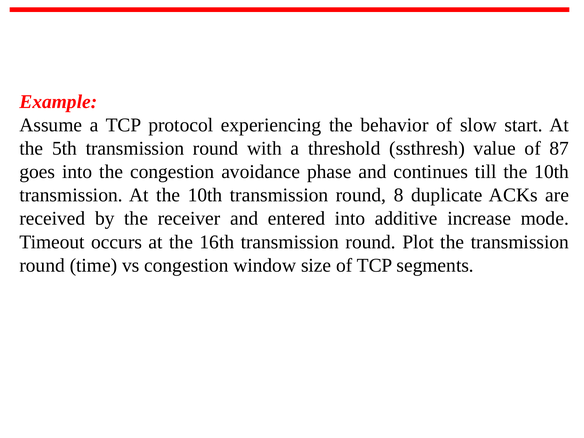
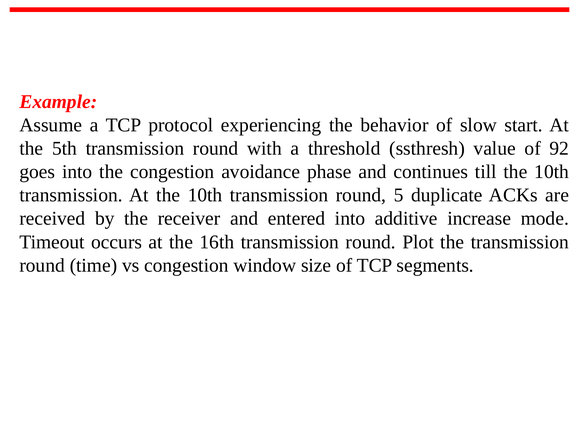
87: 87 -> 92 (559, 148)
8: 8 -> 5 (399, 195)
